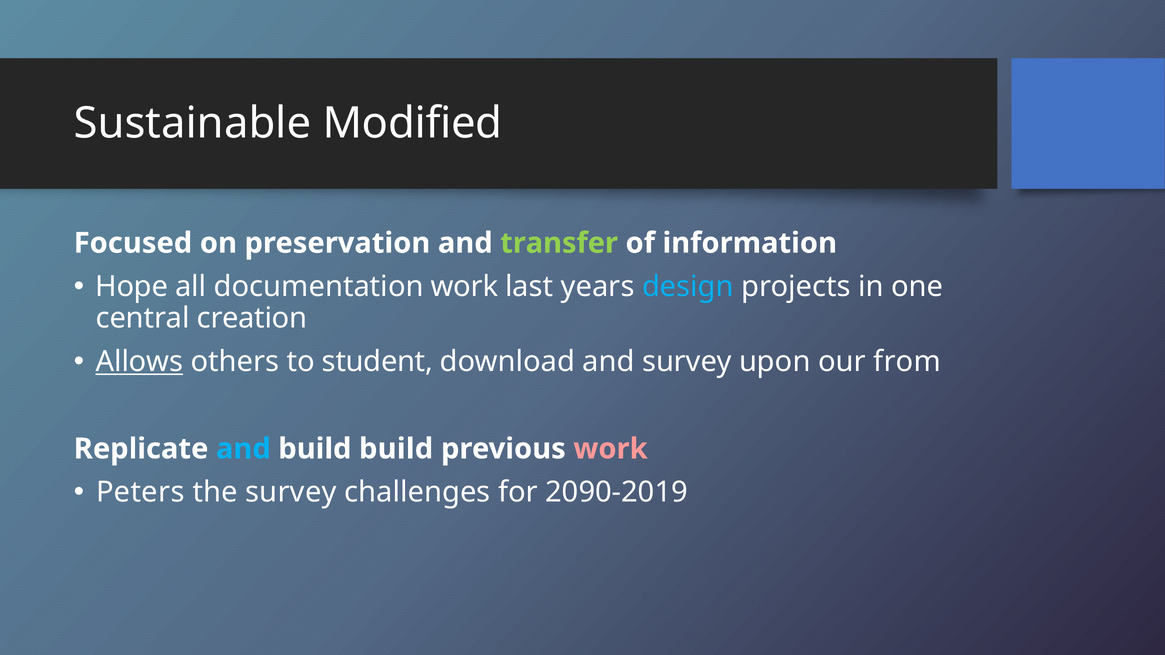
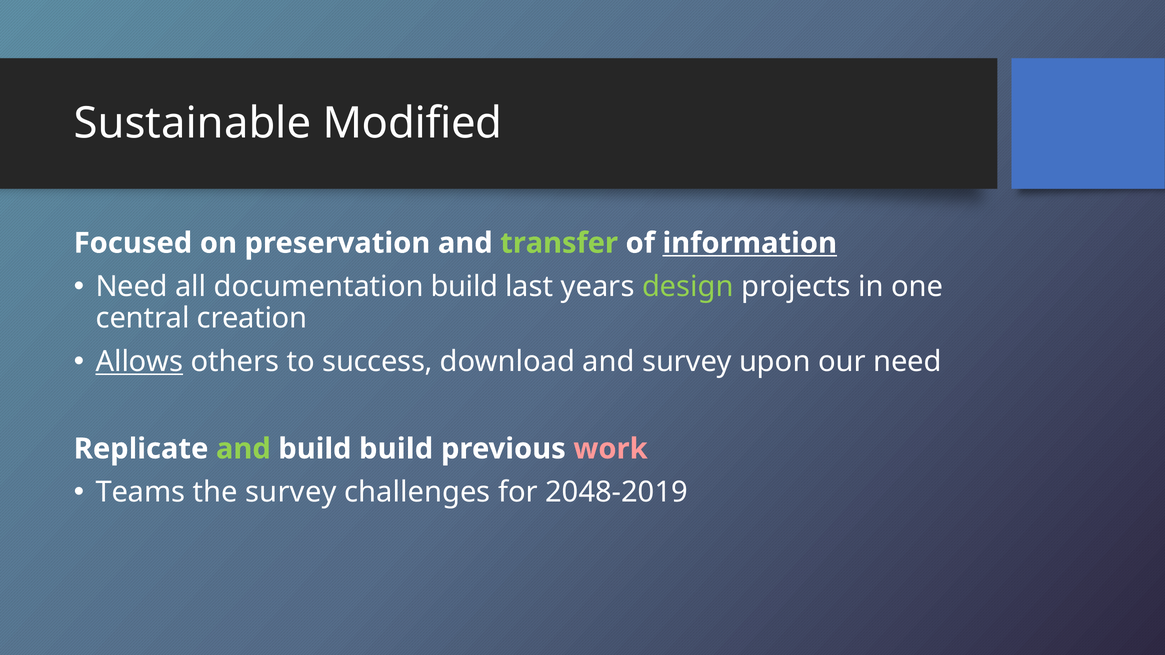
information underline: none -> present (750, 243)
Hope: Hope -> Need (132, 287)
documentation work: work -> build (464, 287)
design colour: light blue -> light green (688, 287)
student: student -> success (377, 362)
our from: from -> need (907, 362)
and colour: light blue -> light green (243, 449)
Peters: Peters -> Teams (140, 493)
2090-2019: 2090-2019 -> 2048-2019 (617, 493)
